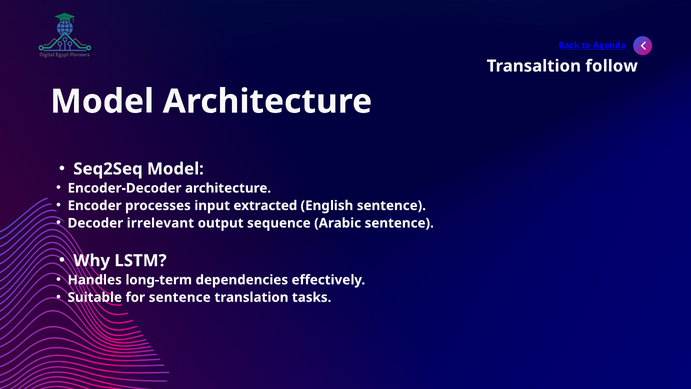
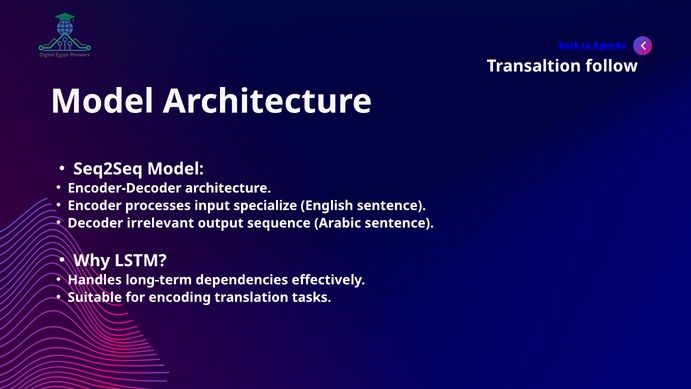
extracted: extracted -> specialize (265, 205)
for sentence: sentence -> encoding (180, 297)
